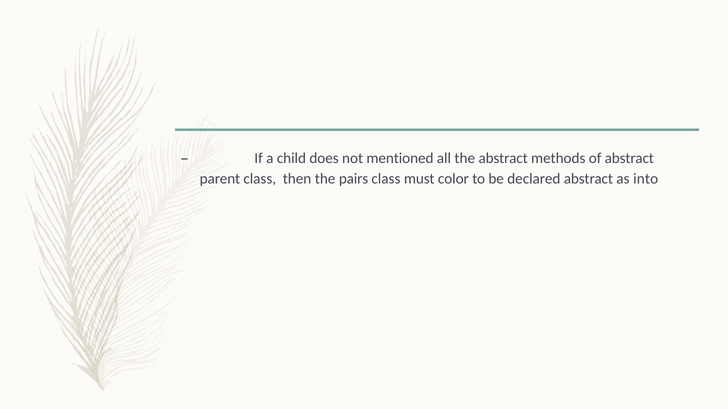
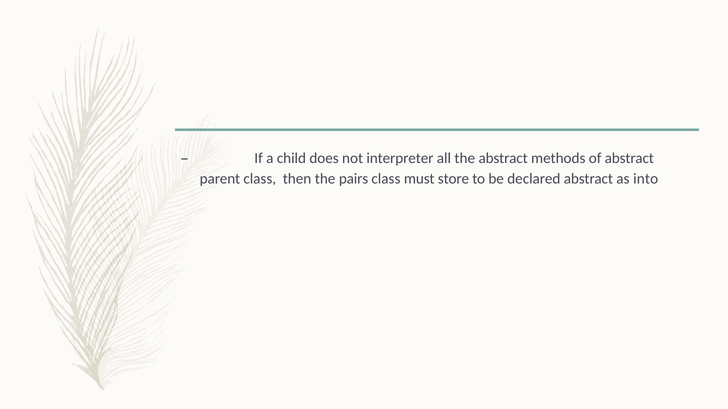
mentioned: mentioned -> interpreter (400, 159)
color: color -> store (453, 179)
